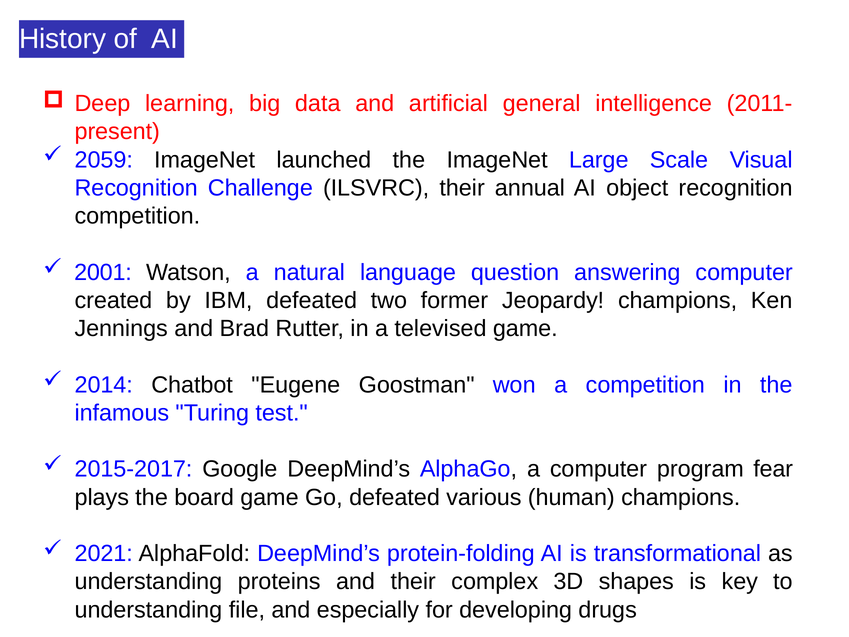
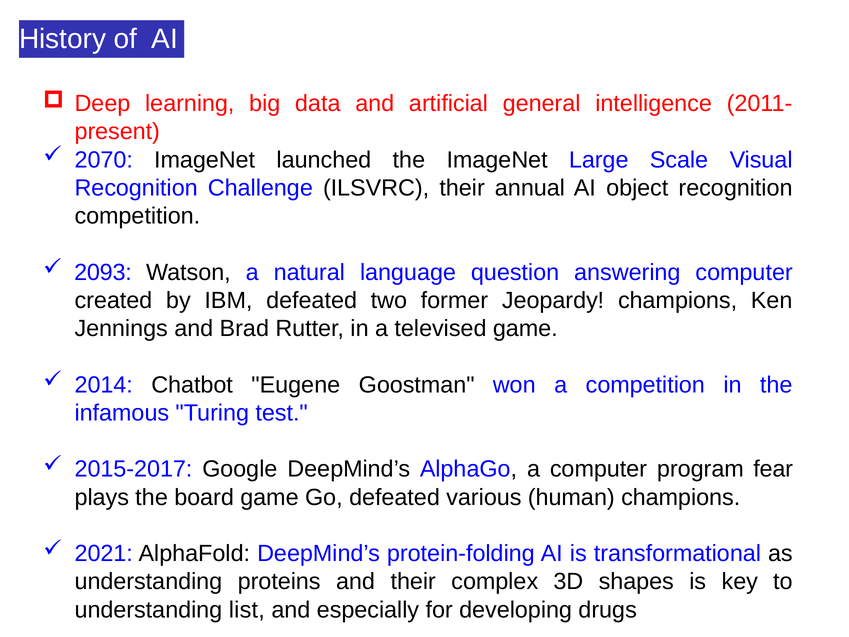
2059: 2059 -> 2070 (104, 160)
2001: 2001 -> 2093 (103, 272)
file: file -> list (247, 610)
